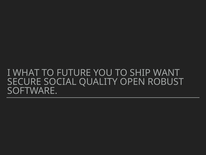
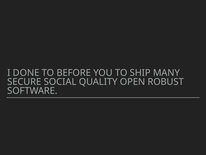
WHAT: WHAT -> DONE (26, 73)
FUTURE: FUTURE -> BEFORE (74, 73)
WANT: WANT -> MANY (166, 73)
